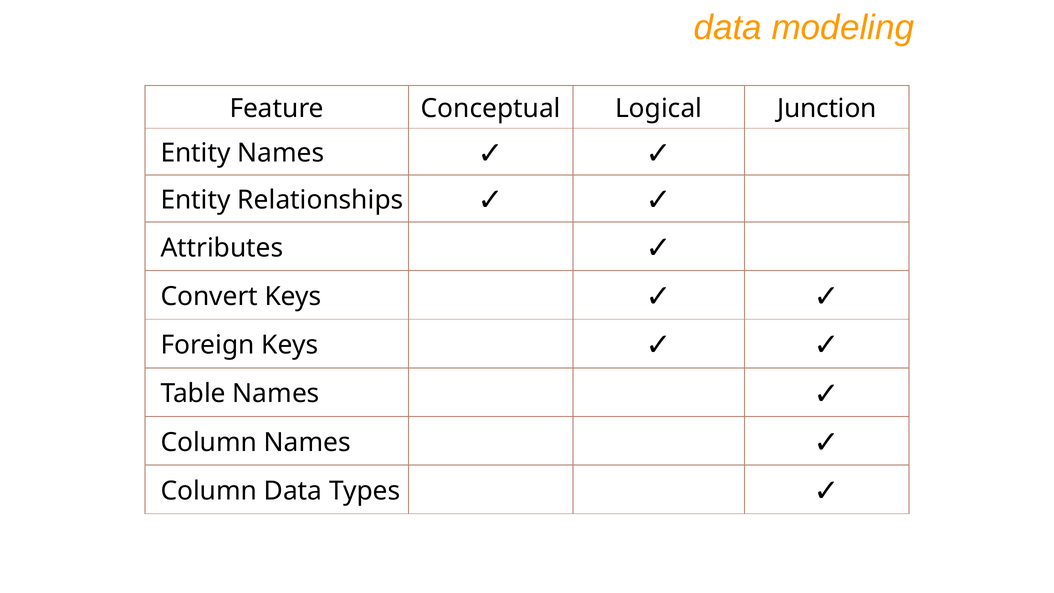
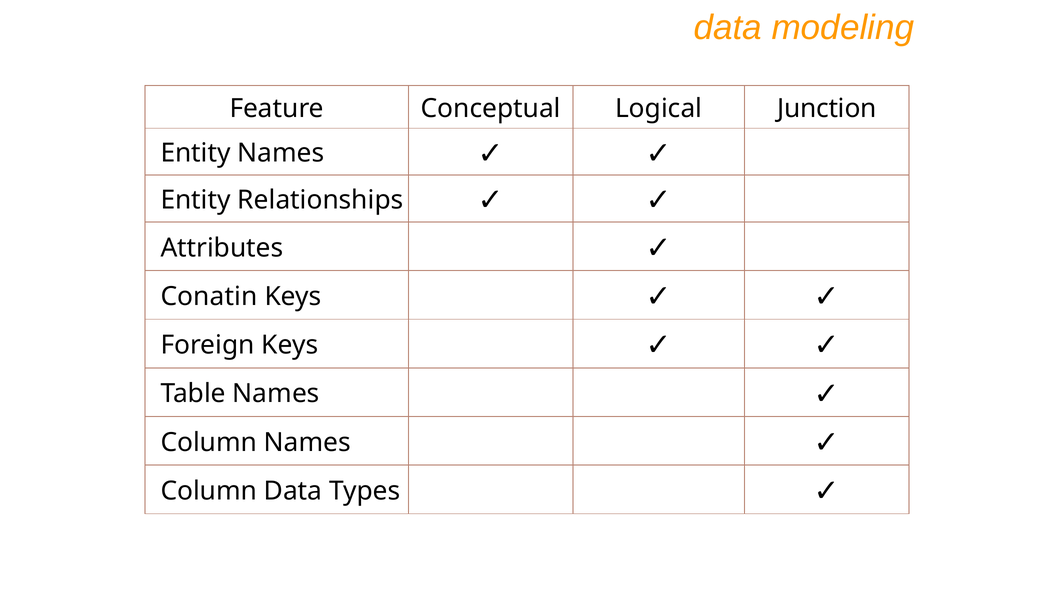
Convert: Convert -> Conatin (209, 296)
